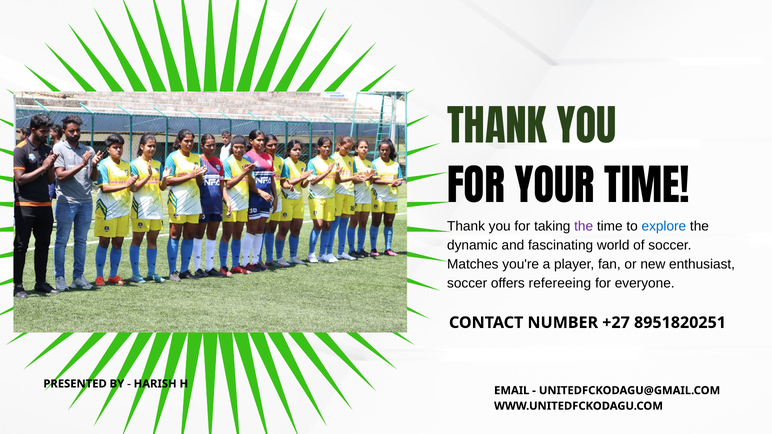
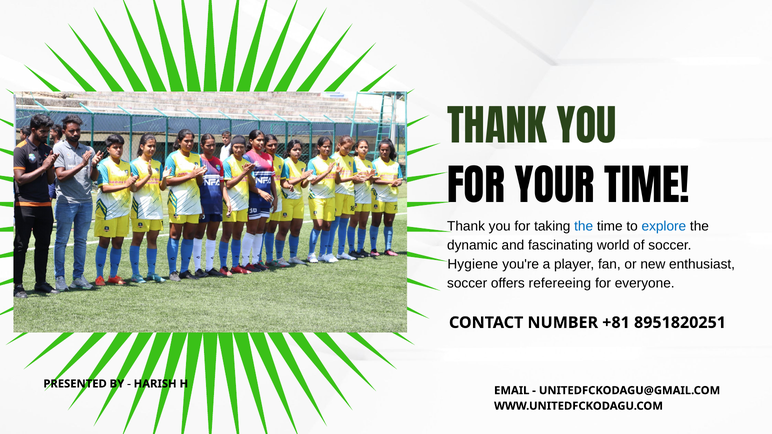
the colour: purple -> blue (584, 226)
Matches: Matches -> Hygiene (473, 264)
+27: +27 -> +81 (616, 323)
